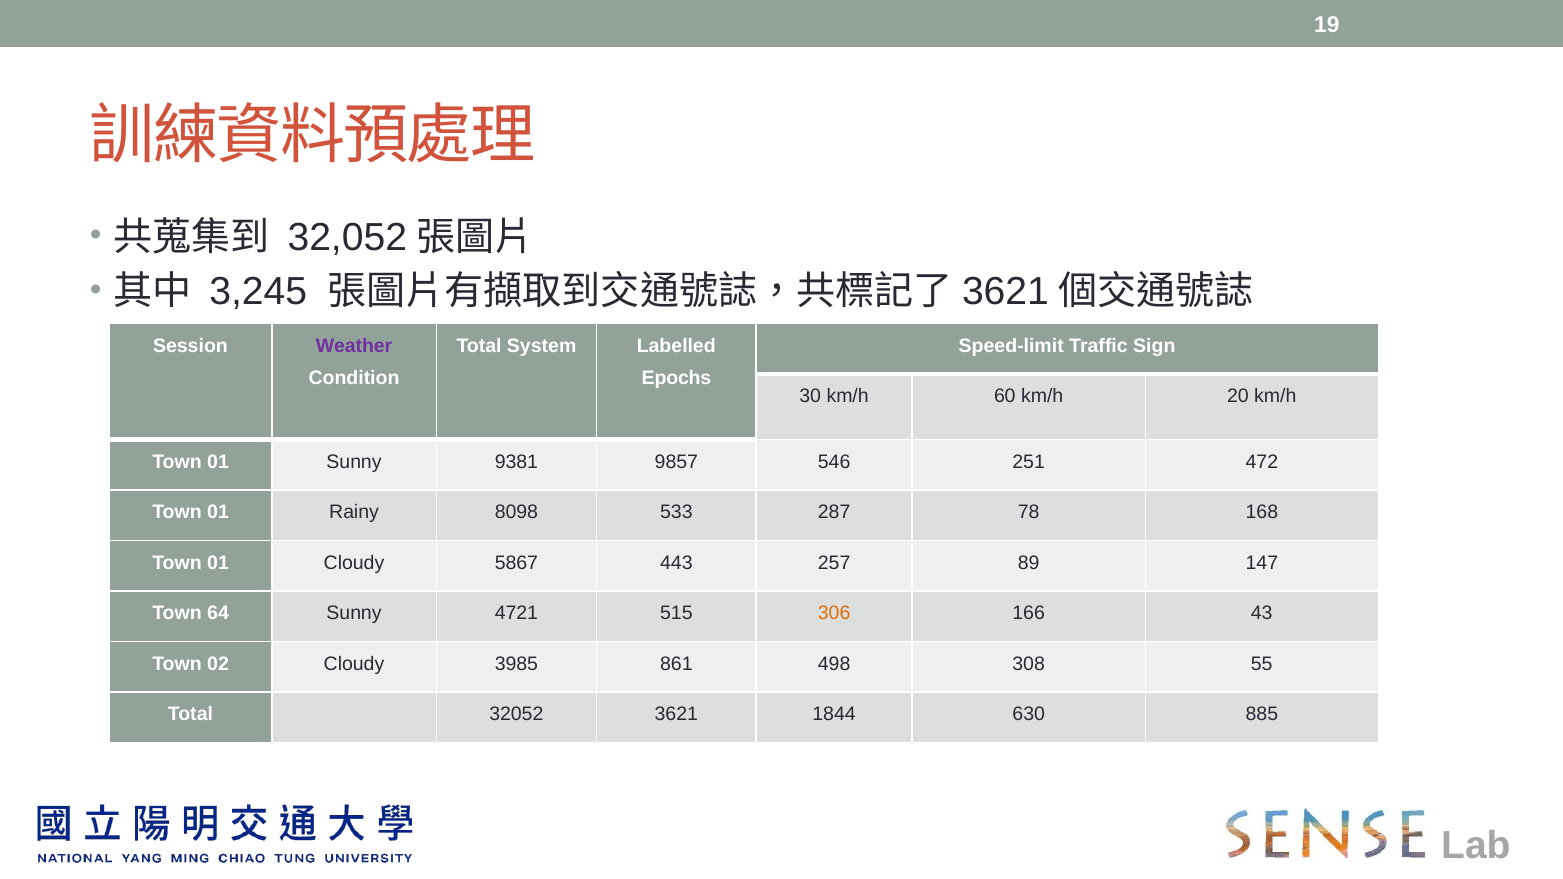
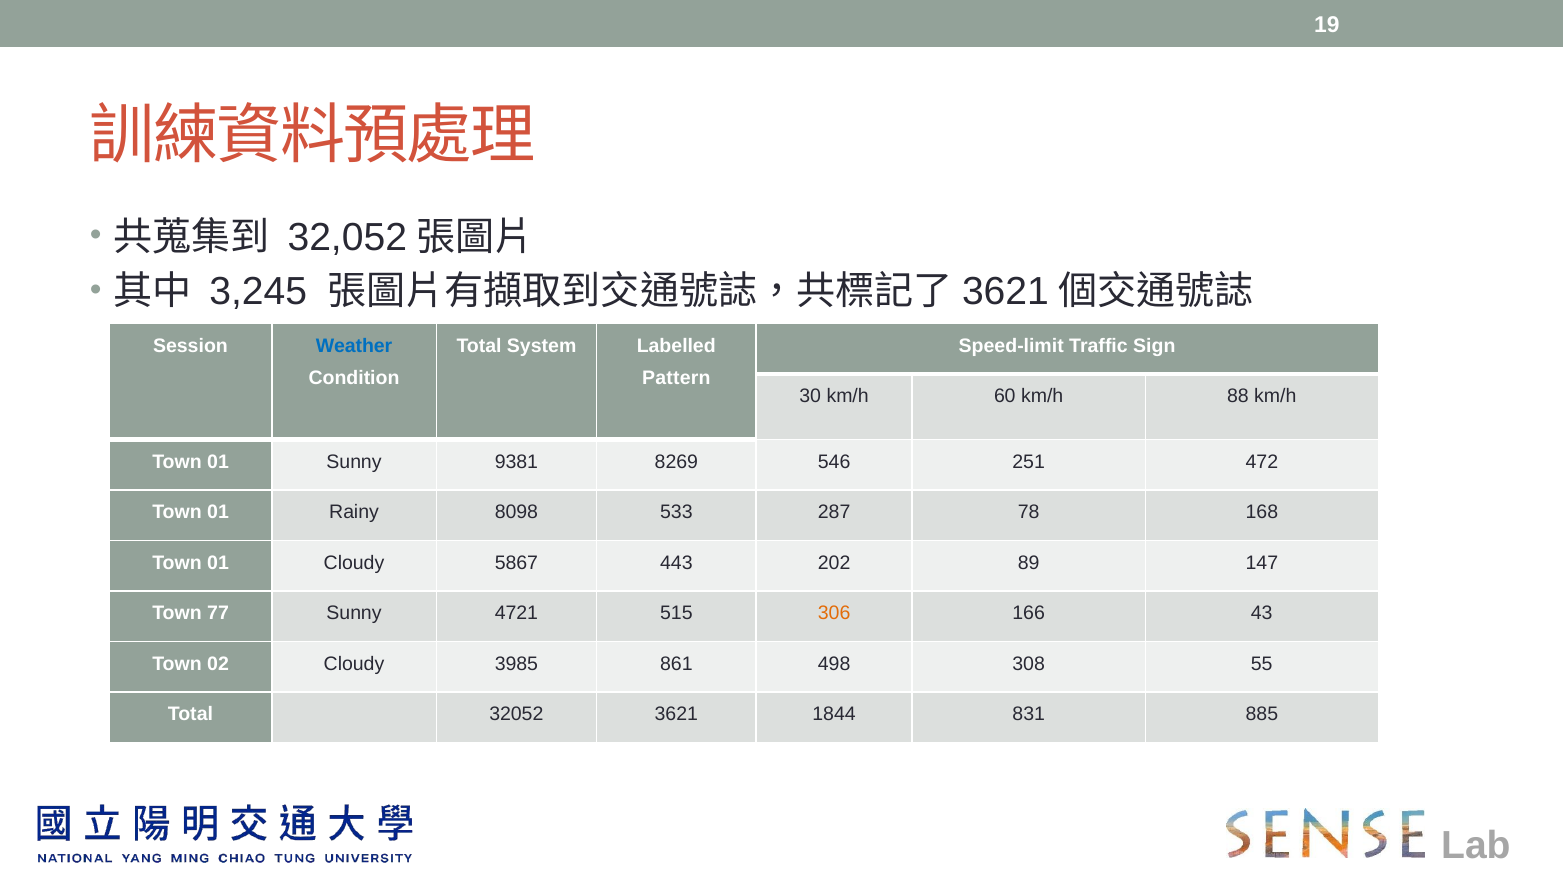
Weather colour: purple -> blue (354, 346)
Epochs: Epochs -> Pattern (676, 379)
20: 20 -> 88 (1238, 396)
9857: 9857 -> 8269 (676, 462)
257: 257 -> 202 (834, 563)
64: 64 -> 77 (218, 613)
630: 630 -> 831 (1029, 714)
